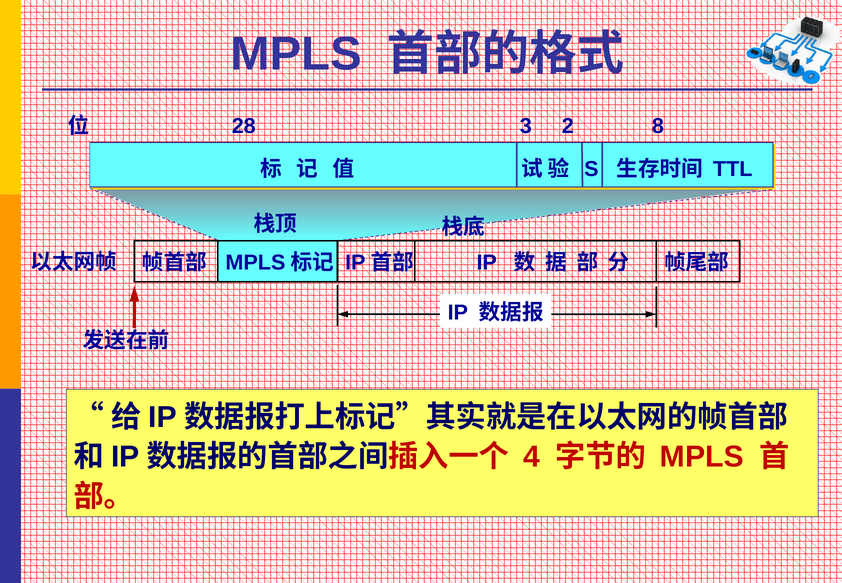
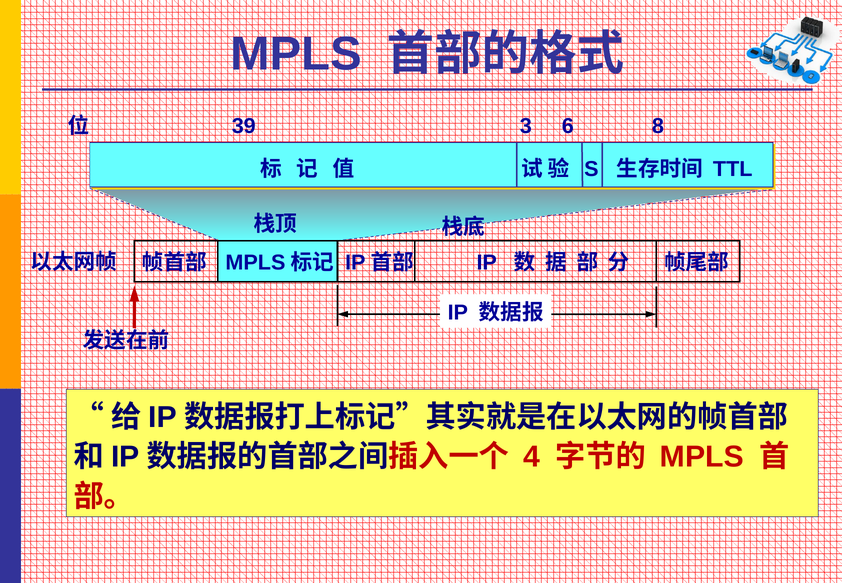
28: 28 -> 39 (244, 126)
2: 2 -> 6 (568, 126)
